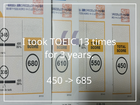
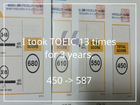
685: 685 -> 587 (84, 81)
